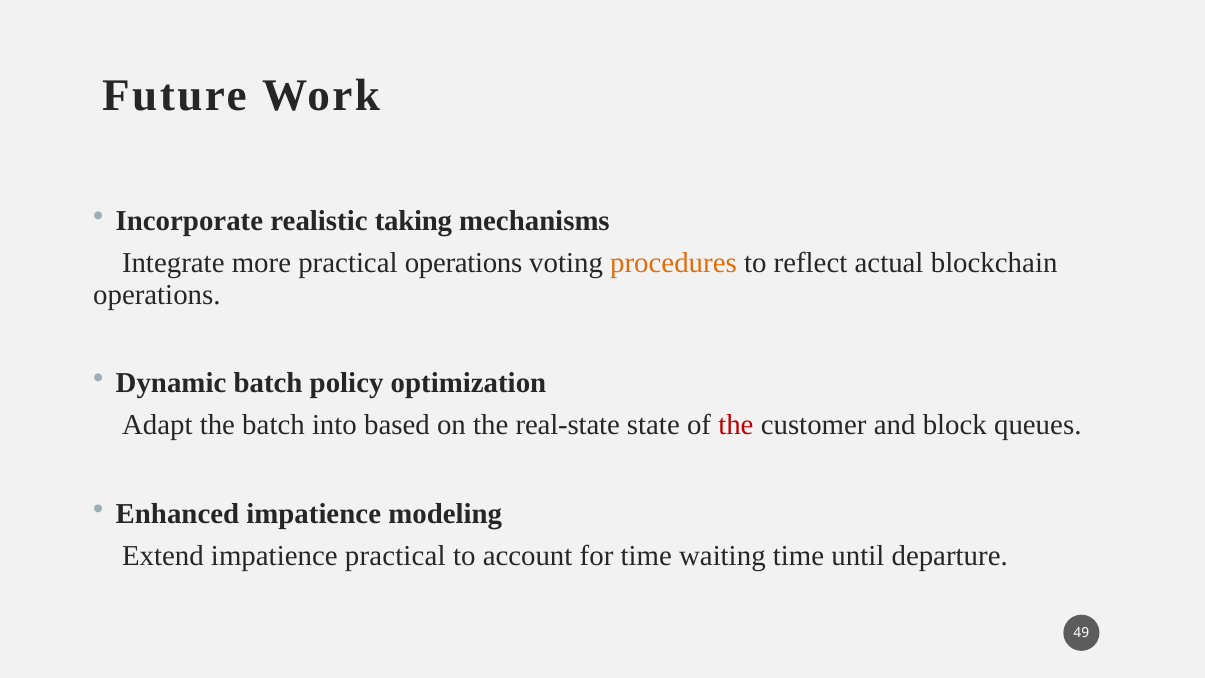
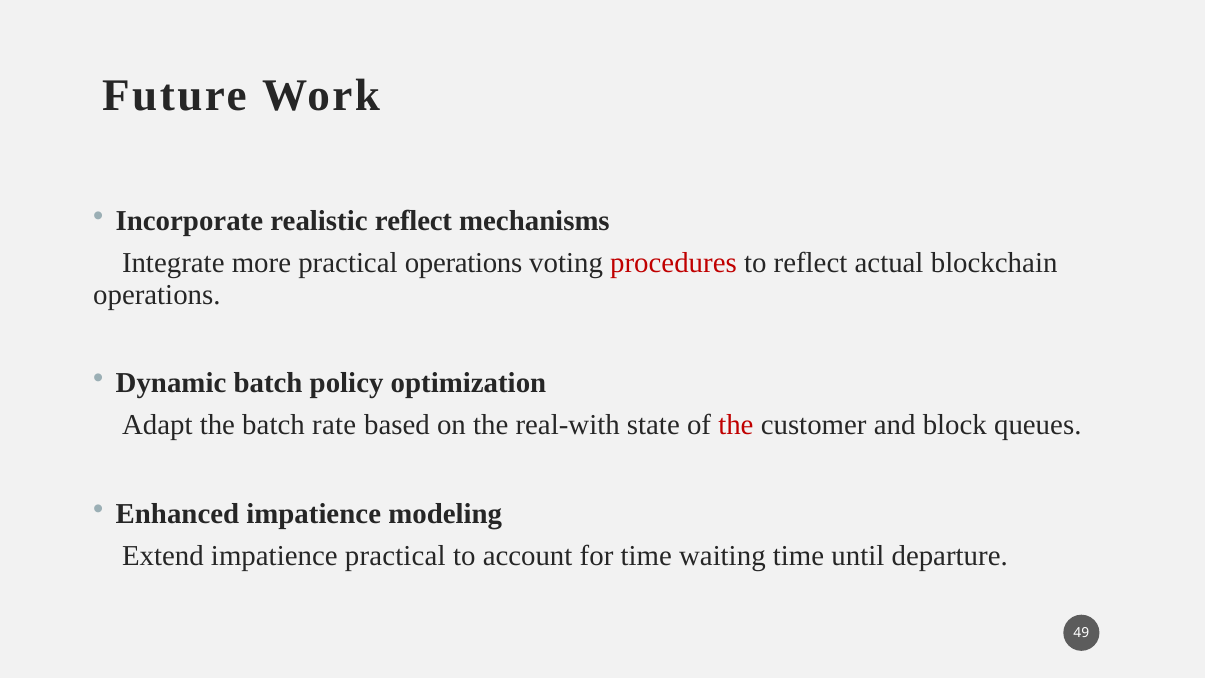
realistic taking: taking -> reflect (413, 221)
procedures colour: orange -> red (673, 263)
into: into -> rate (334, 425)
real-state: real-state -> real-with (568, 425)
